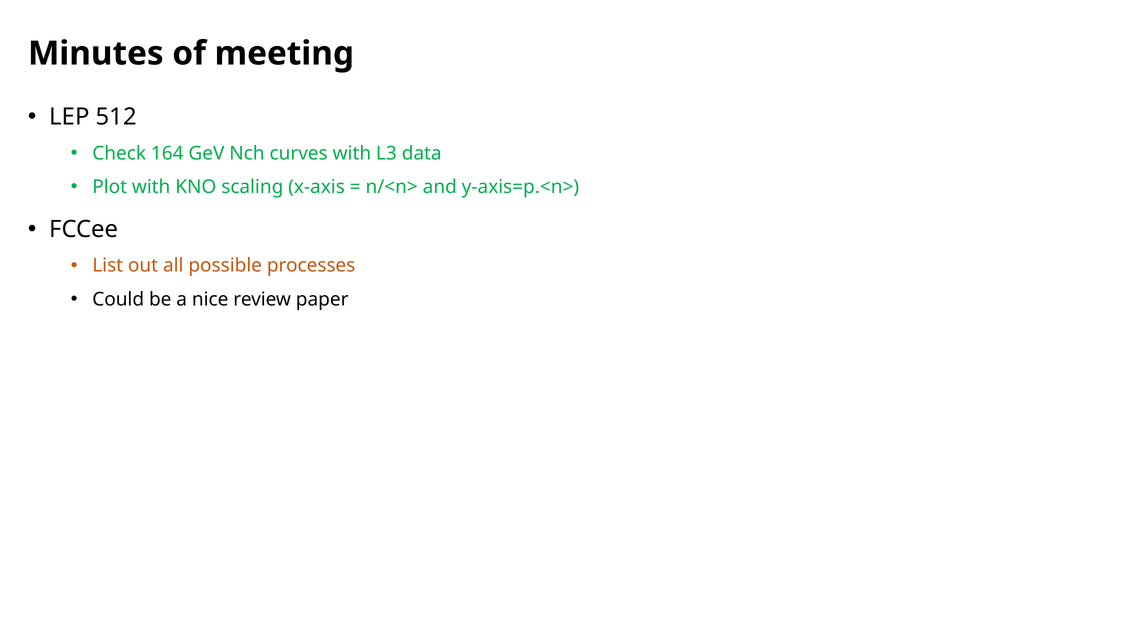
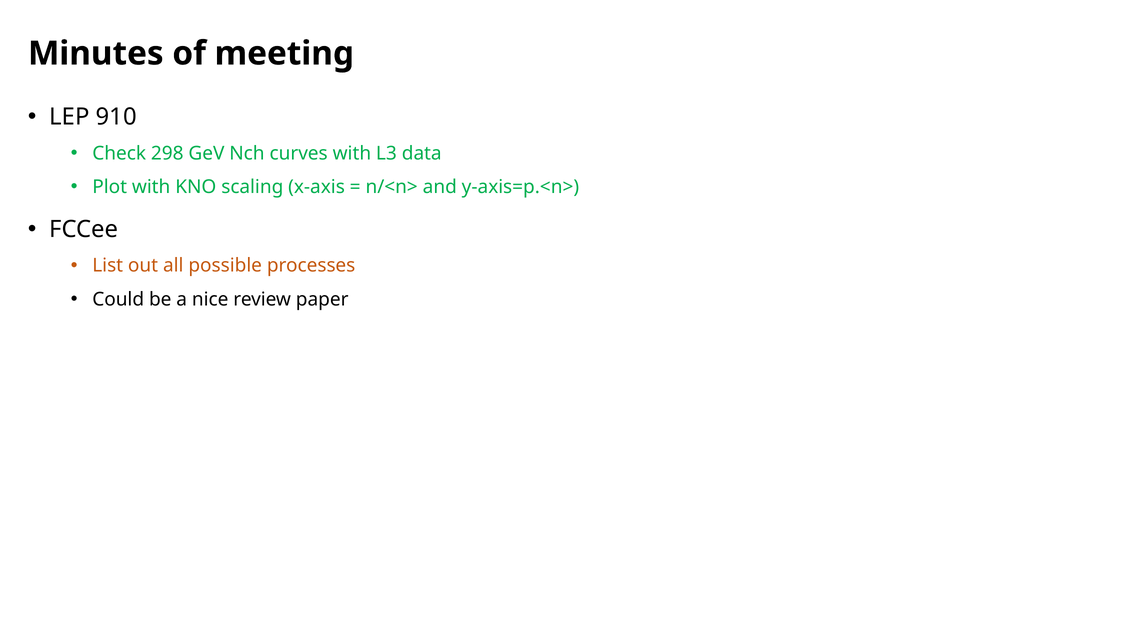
512: 512 -> 910 (116, 117)
164: 164 -> 298 (167, 153)
